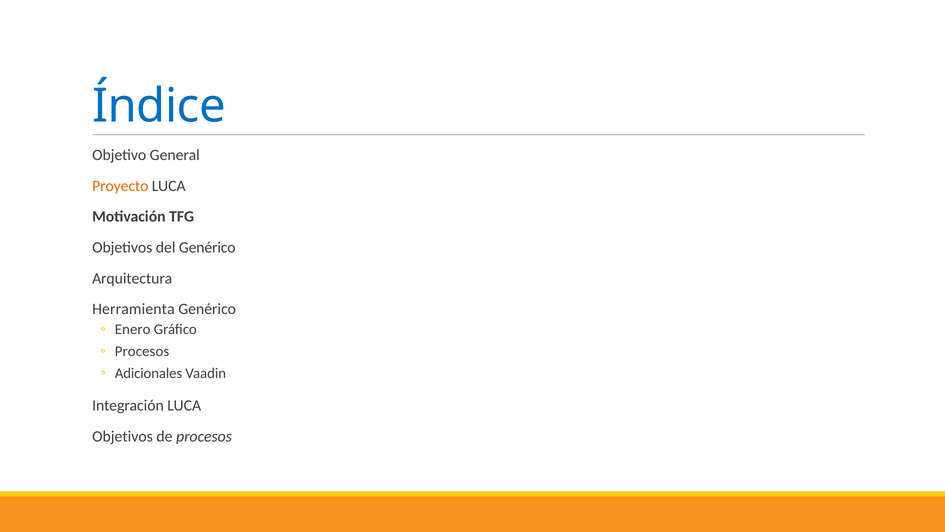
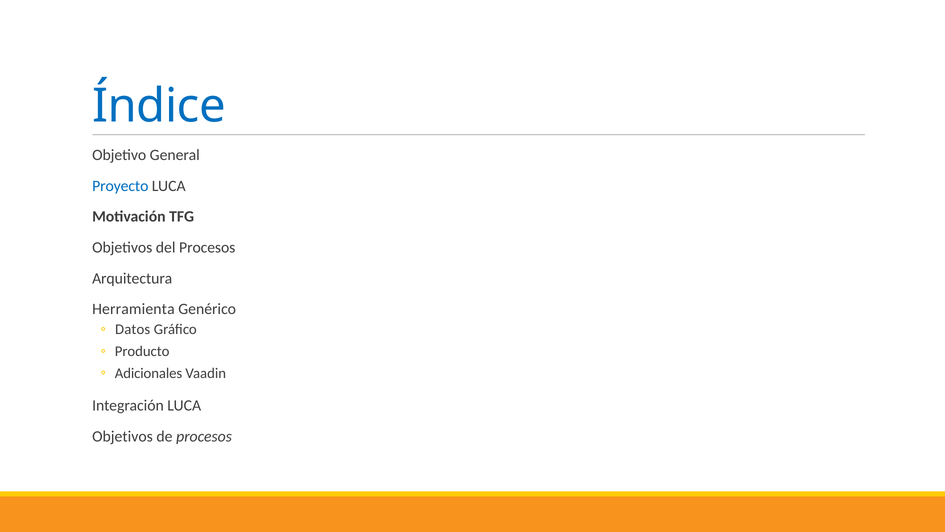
Proyecto colour: orange -> blue (120, 186)
del Genérico: Genérico -> Procesos (207, 247)
Enero: Enero -> Datos (133, 329)
Procesos: Procesos -> Producto (142, 351)
